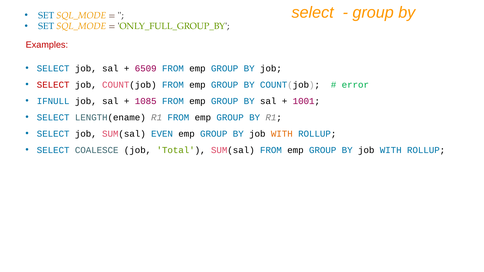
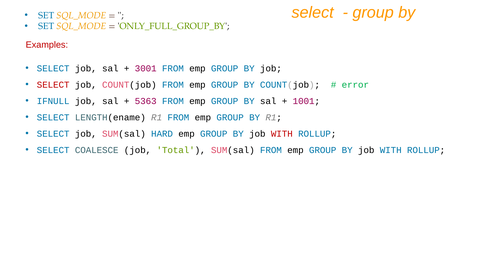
6509: 6509 -> 3001 (146, 69)
1085: 1085 -> 5363 (146, 101)
EVEN: EVEN -> HARD (162, 134)
WITH colour: orange -> red (282, 134)
